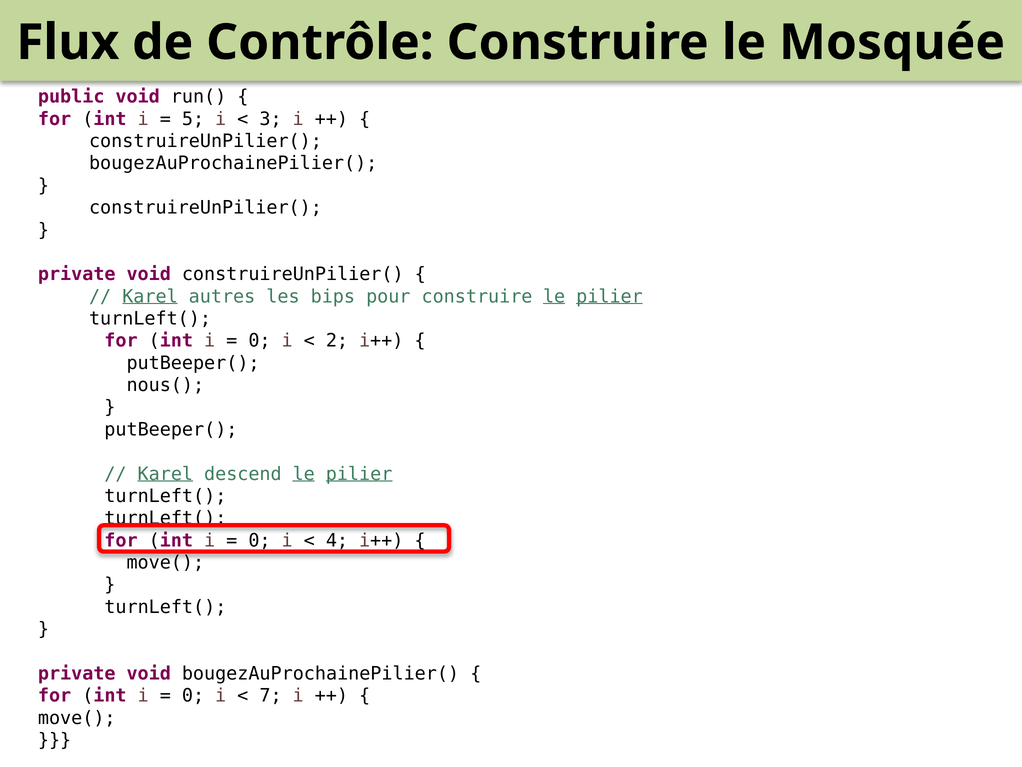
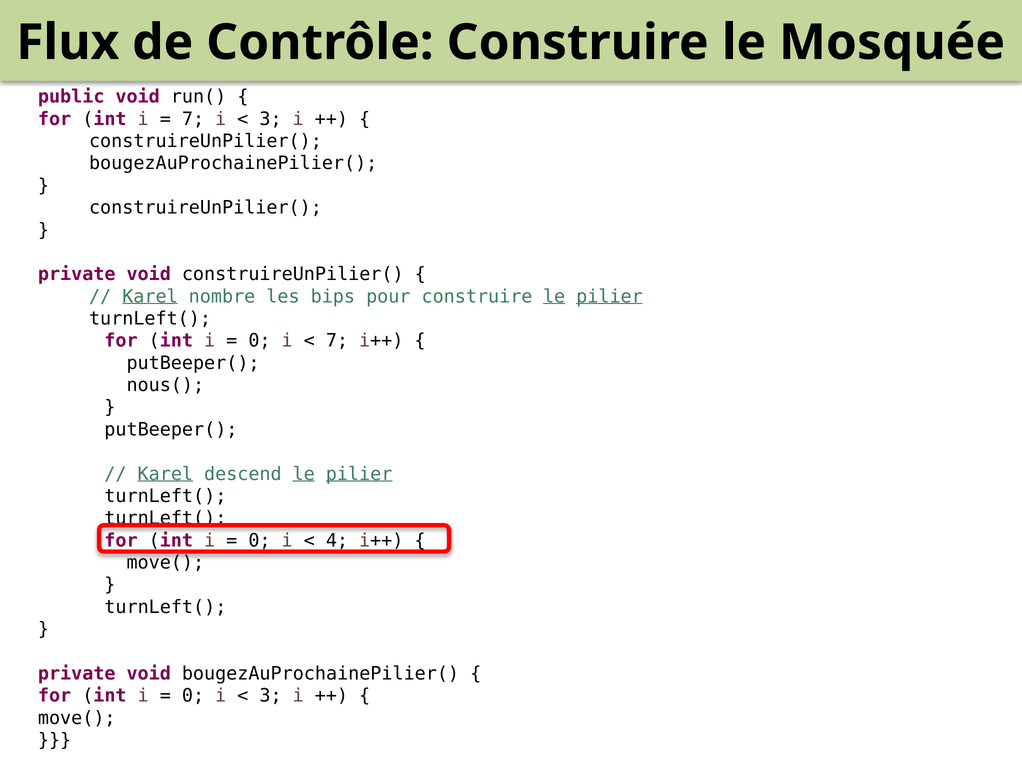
5: 5 -> 7 (193, 119)
autres: autres -> nombre (222, 296)
2: 2 -> 7 (337, 341)
7: 7 -> 3 (271, 695)
